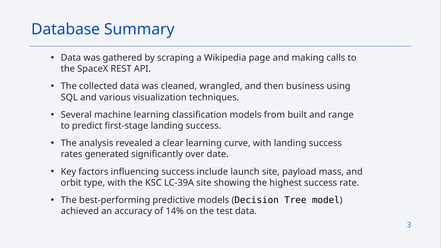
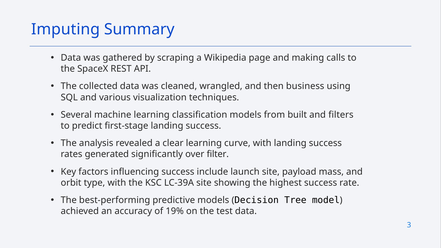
Database: Database -> Imputing (66, 29)
range: range -> filters (341, 115)
date: date -> filter (218, 154)
14%: 14% -> 19% (175, 211)
